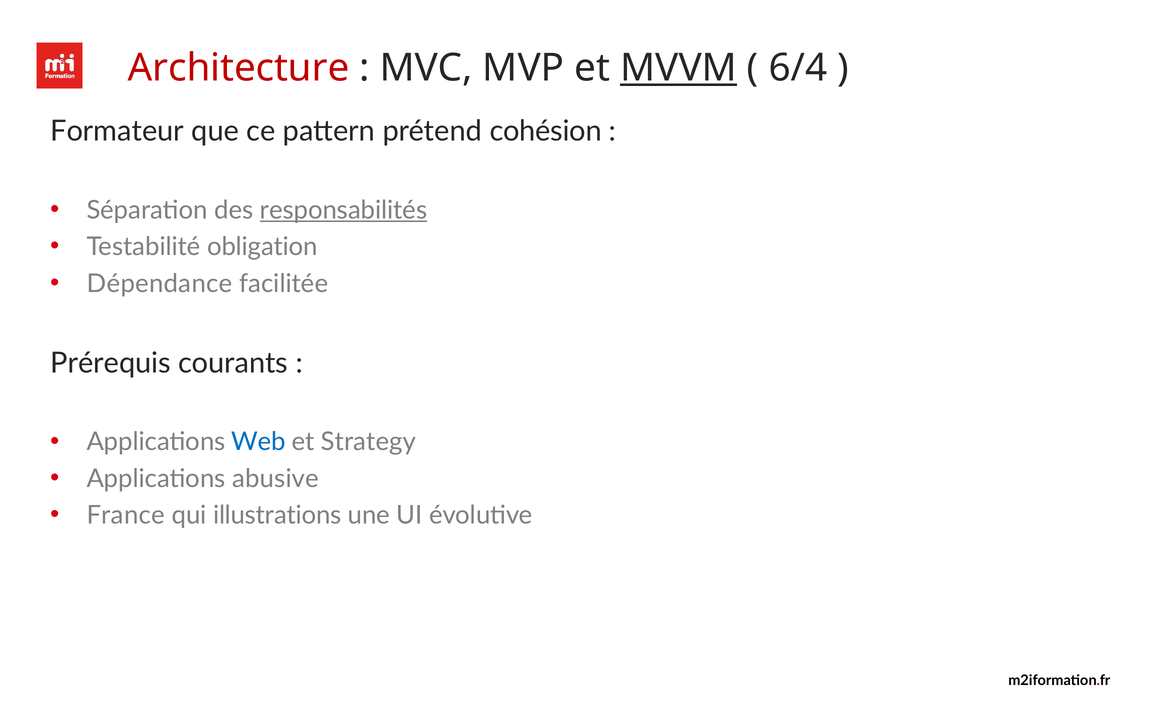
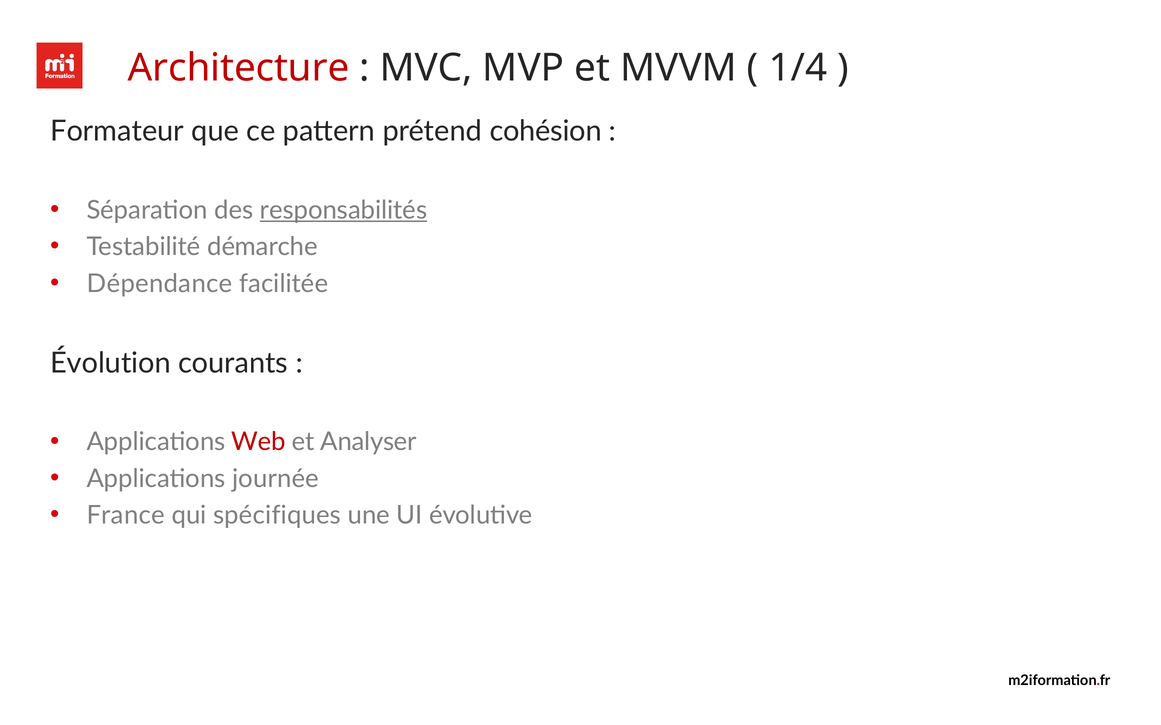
MVVM underline: present -> none (679, 68)
6/4: 6/4 -> 1/4 (798, 68)
obligation: obligation -> démarche (262, 247)
Prérequis: Prérequis -> Évolution (111, 363)
Web colour: blue -> red (258, 442)
Strategy: Strategy -> Analyser (369, 442)
abusive: abusive -> journée (276, 479)
illustrations: illustrations -> spécifiques (277, 516)
